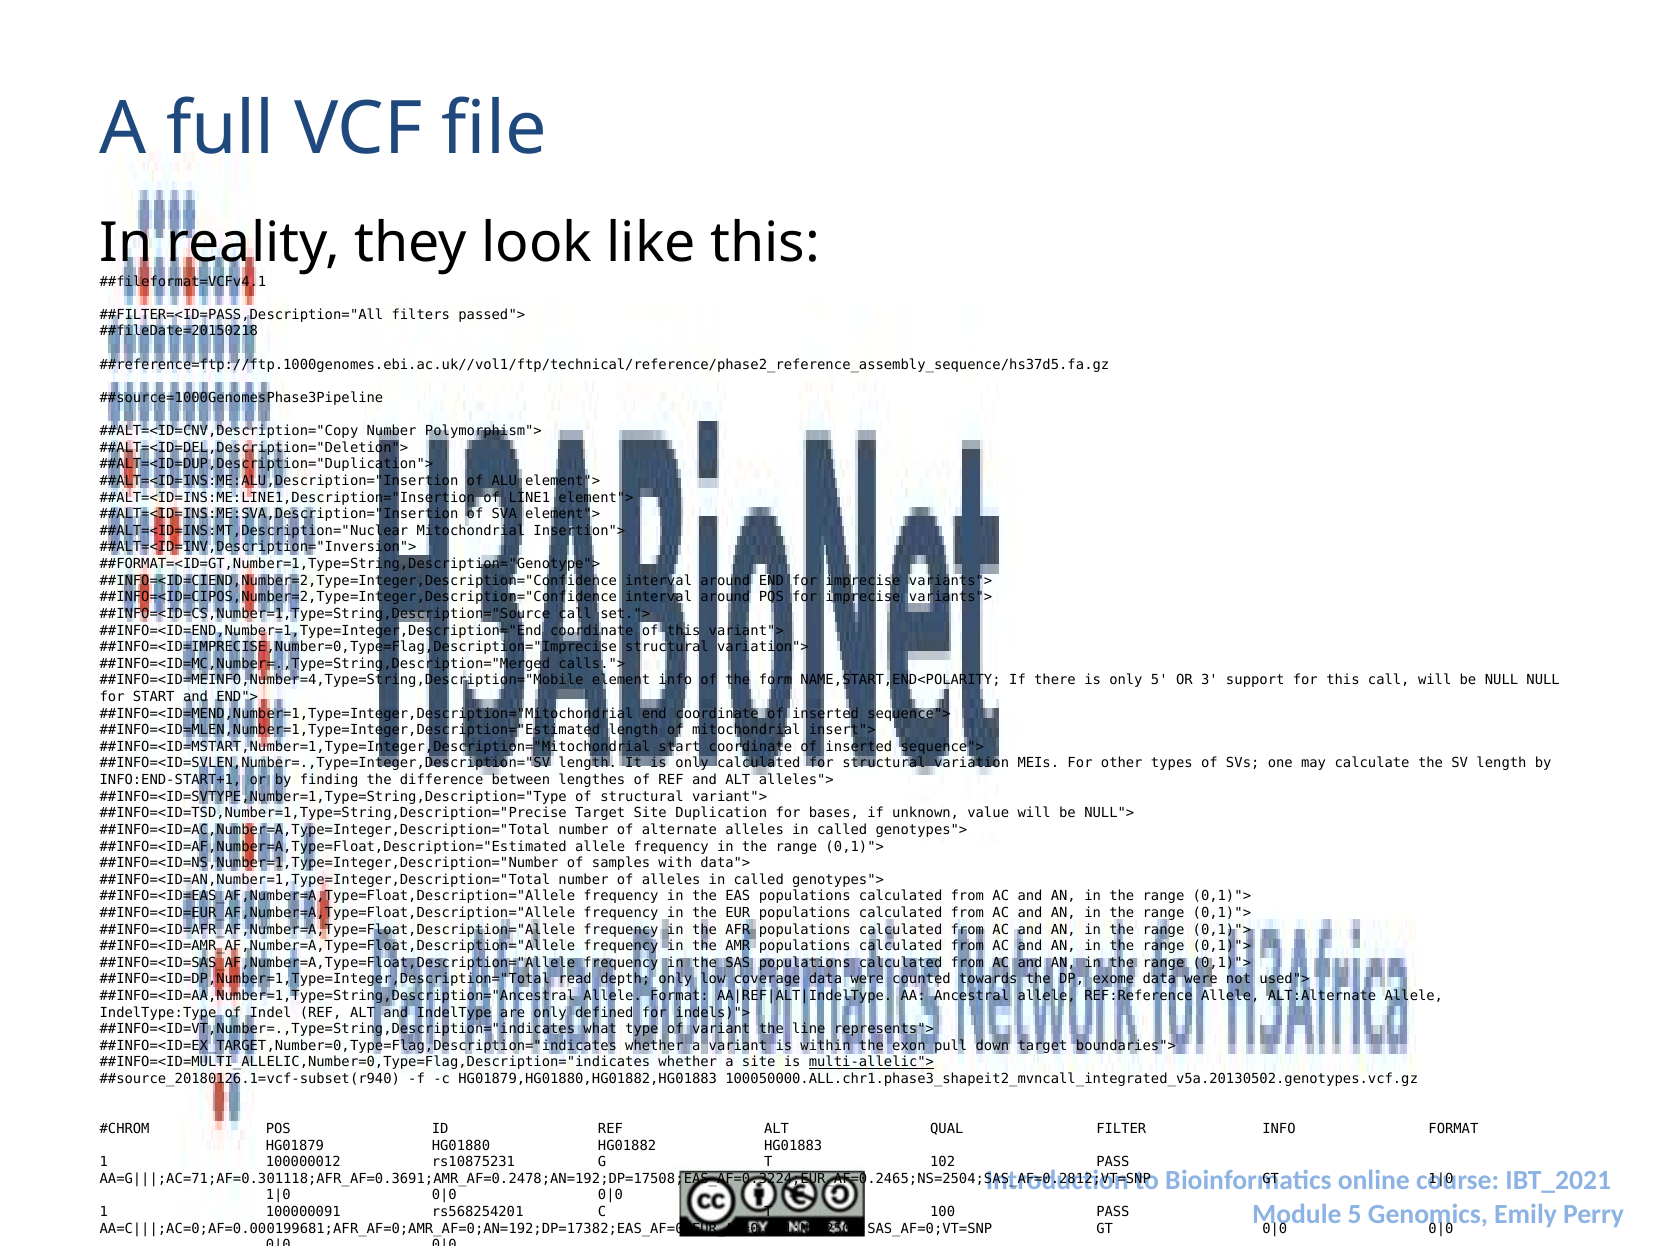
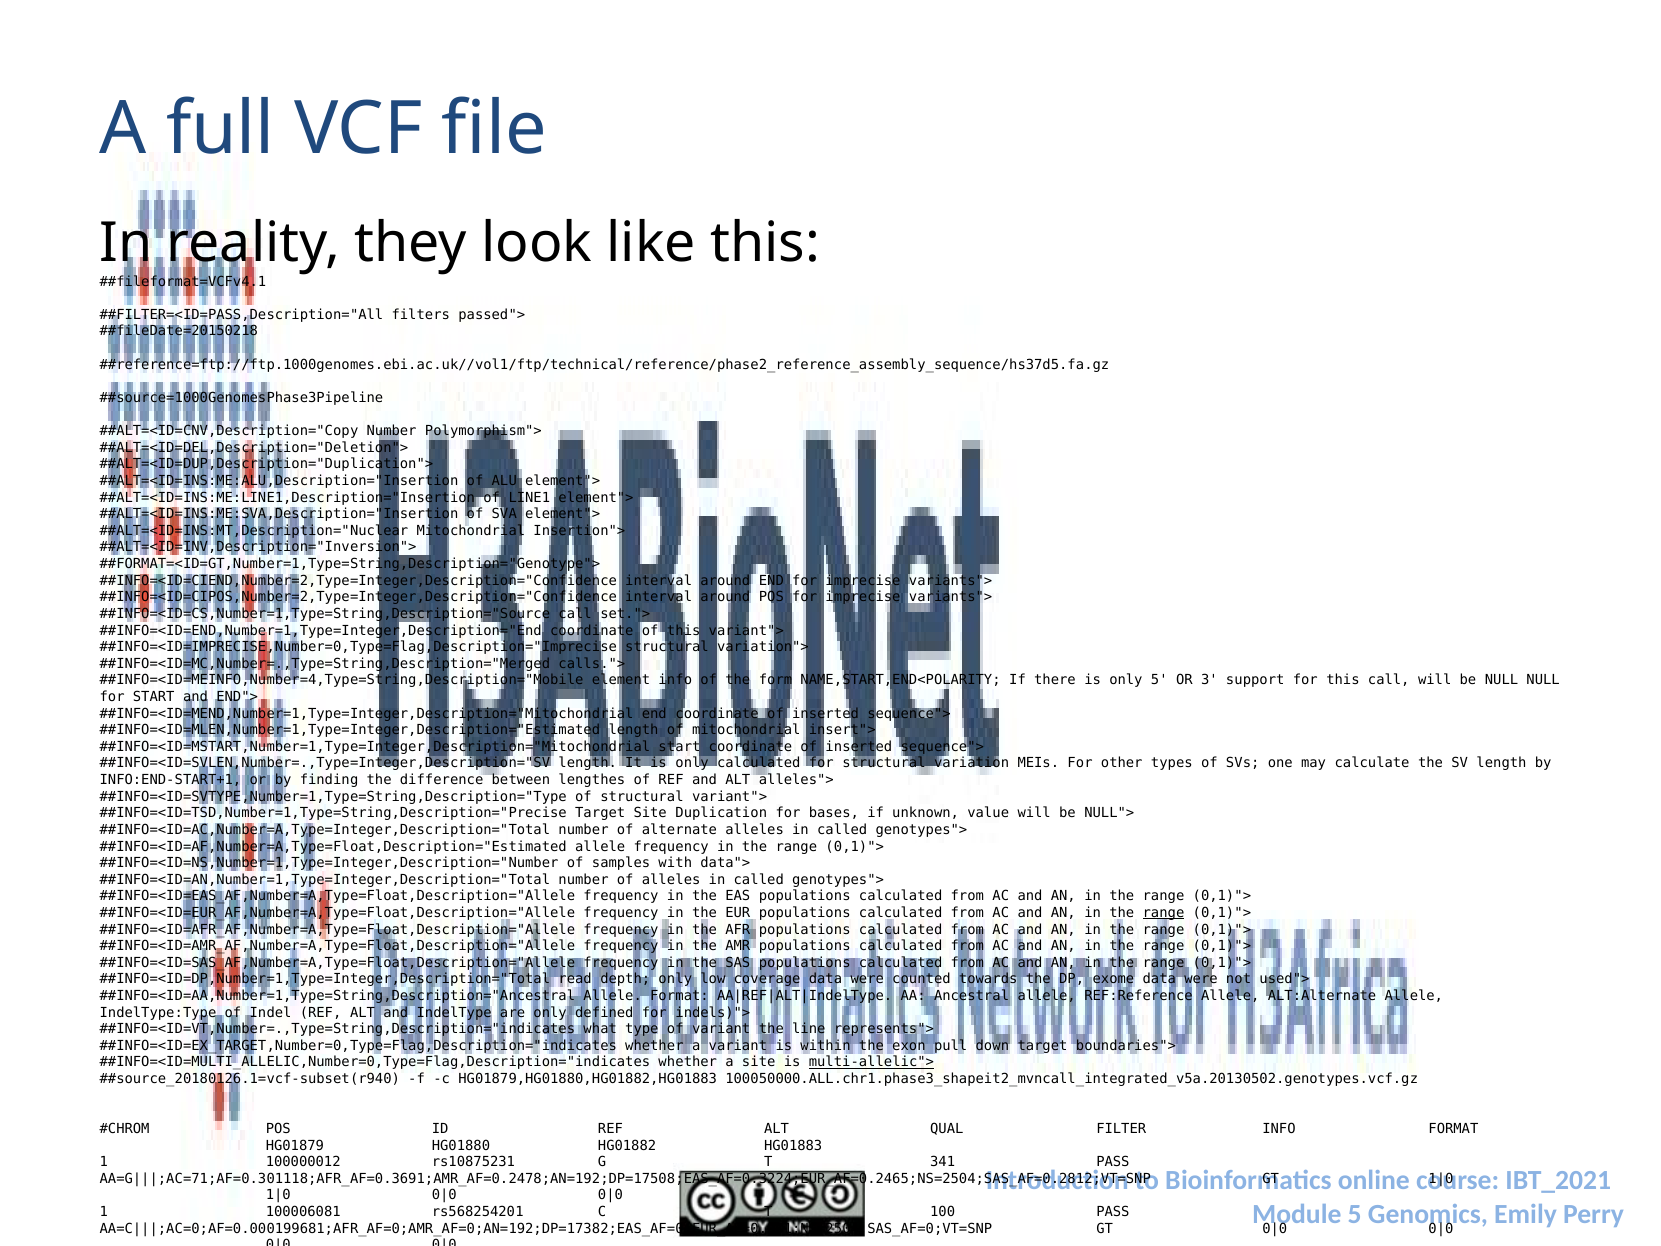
range underline: none -> present (1163, 913)
102: 102 -> 341 (943, 1162)
100000091: 100000091 -> 100006081 (303, 1212)
